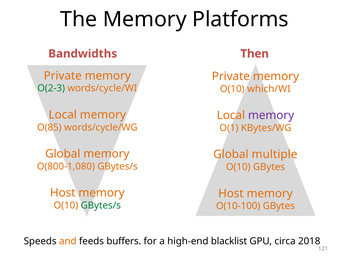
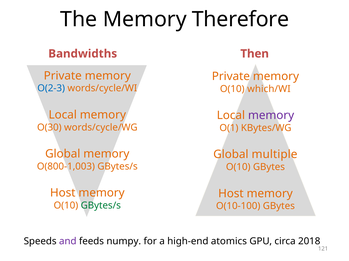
Platforms: Platforms -> Therefore (240, 20)
O(2-3 colour: green -> blue (51, 89)
O(85: O(85 -> O(30 (49, 128)
O(800-1,080: O(800-1,080 -> O(800-1,003 (66, 167)
and colour: orange -> purple (68, 242)
buffers: buffers -> numpy (124, 242)
blacklist: blacklist -> atomics (229, 242)
